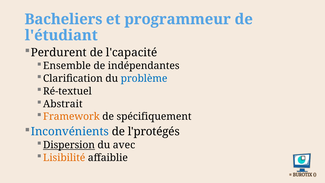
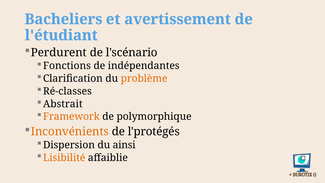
programmeur: programmeur -> avertissement (178, 19)
l'capacité: l'capacité -> l'scénario (132, 52)
Ensemble: Ensemble -> Fonctions (67, 66)
problème colour: blue -> orange (144, 78)
Ré-textuel: Ré-textuel -> Ré-classes (67, 91)
spécifiquement: spécifiquement -> polymorphique (154, 116)
Inconvénients colour: blue -> orange (70, 132)
Dispersion underline: present -> none (69, 145)
avec: avec -> ainsi (124, 145)
